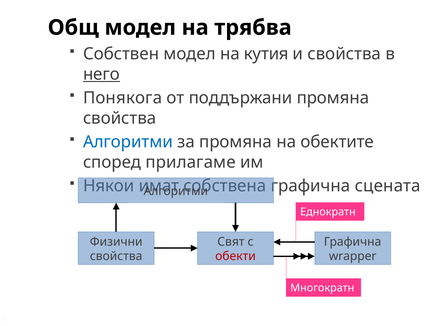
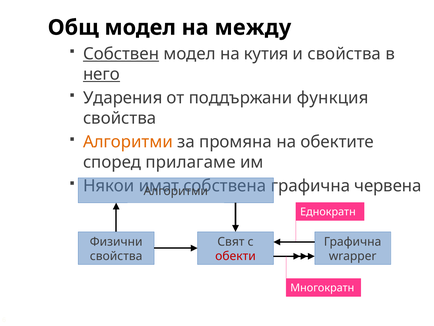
трябва: трябва -> между (253, 28)
Собствен underline: none -> present (121, 54)
Понякога: Понякога -> Ударения (123, 98)
поддържани промяна: промяна -> функция (333, 98)
Алгоритми colour: blue -> orange (128, 142)
сцената: сцената -> червена (388, 185)
